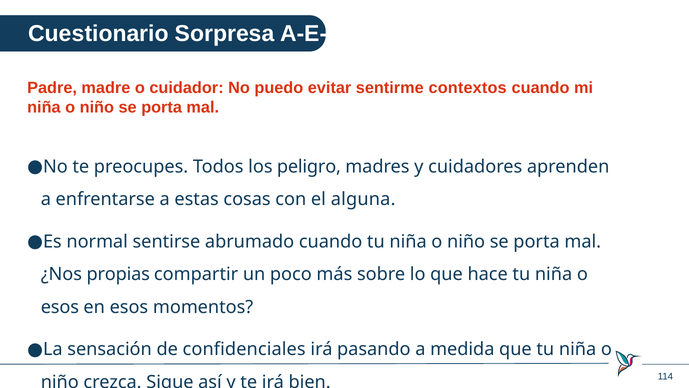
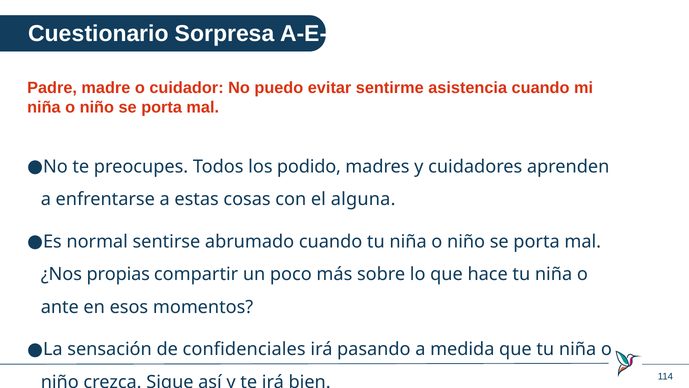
contextos: contextos -> asistencia (468, 88)
peligro: peligro -> podido (309, 166)
esos: esos -> ante (60, 307)
